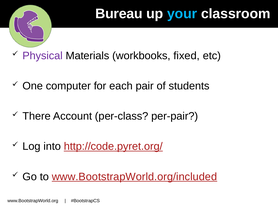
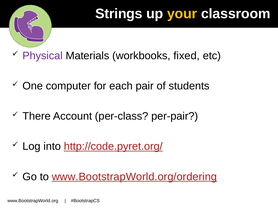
Bureau: Bureau -> Strings (119, 14)
your colour: light blue -> yellow (182, 14)
www.BootstrapWorld.org/included: www.BootstrapWorld.org/included -> www.BootstrapWorld.org/ordering (134, 177)
